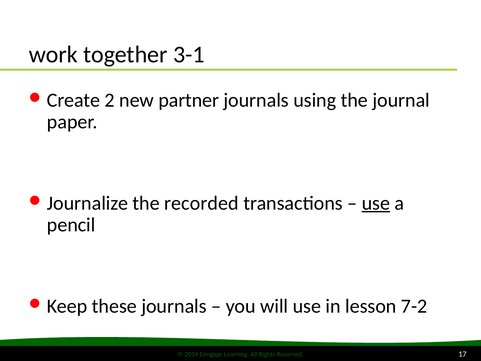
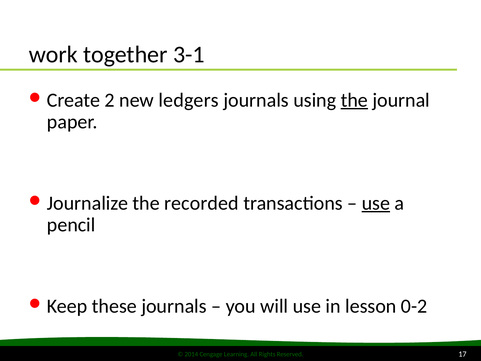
partner: partner -> ledgers (189, 100)
the underline: none -> present (354, 100)
7-2: 7-2 -> 0-2 (414, 306)
